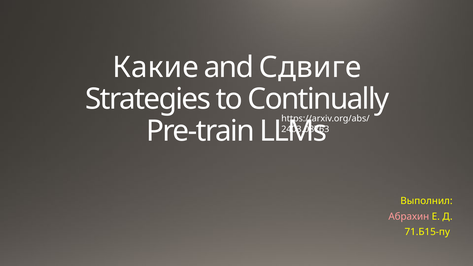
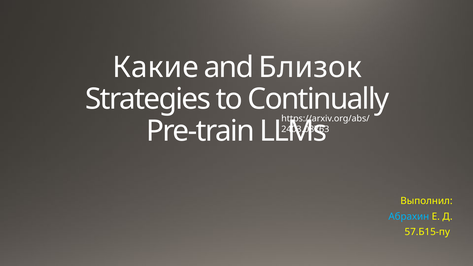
Сдвиге: Сдвиге -> Близок (310, 67)
Абрахин colour: pink -> light blue (409, 216)
71.Б15-пу: 71.Б15-пу -> 57.Б15-пу (427, 232)
